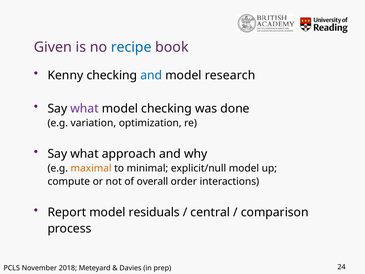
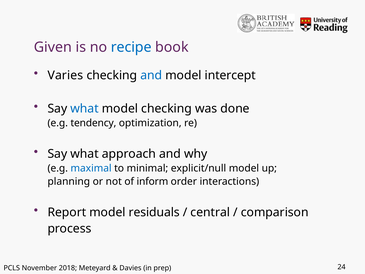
Kenny: Kenny -> Varies (65, 75)
research: research -> intercept (230, 75)
what colour: purple -> blue (85, 108)
variation: variation -> tendency (93, 123)
maximal colour: orange -> blue (91, 168)
compute: compute -> planning (69, 181)
overall: overall -> inform (152, 181)
